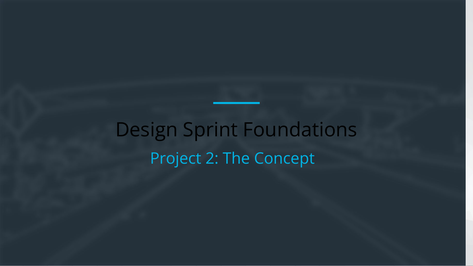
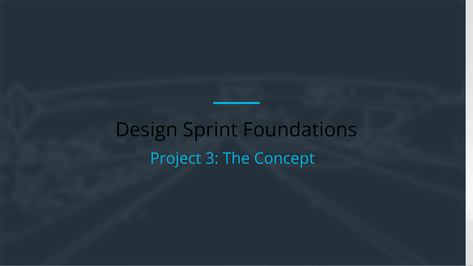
2: 2 -> 3 (212, 159)
